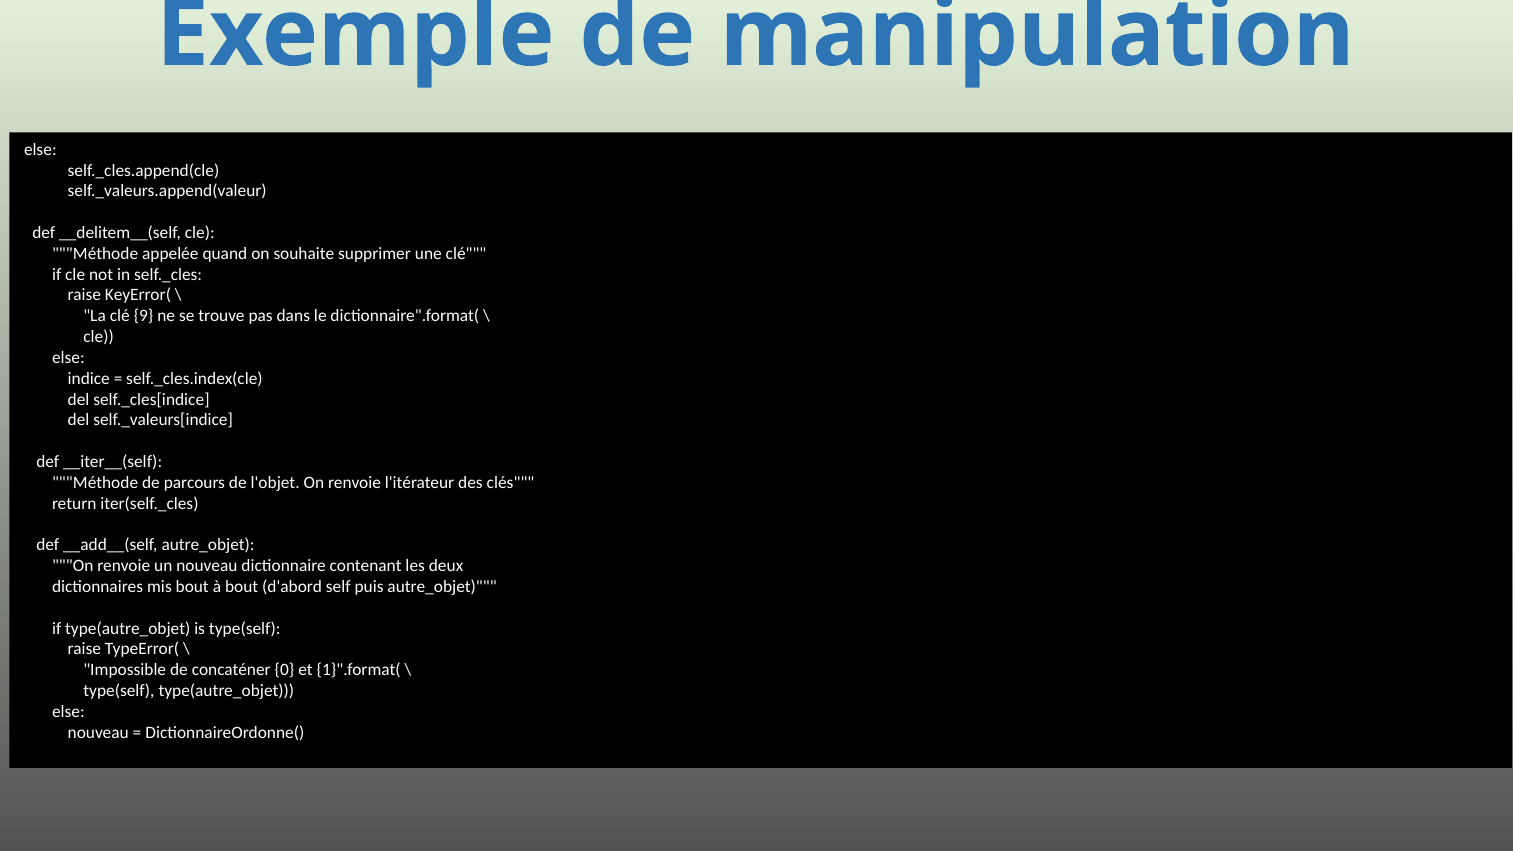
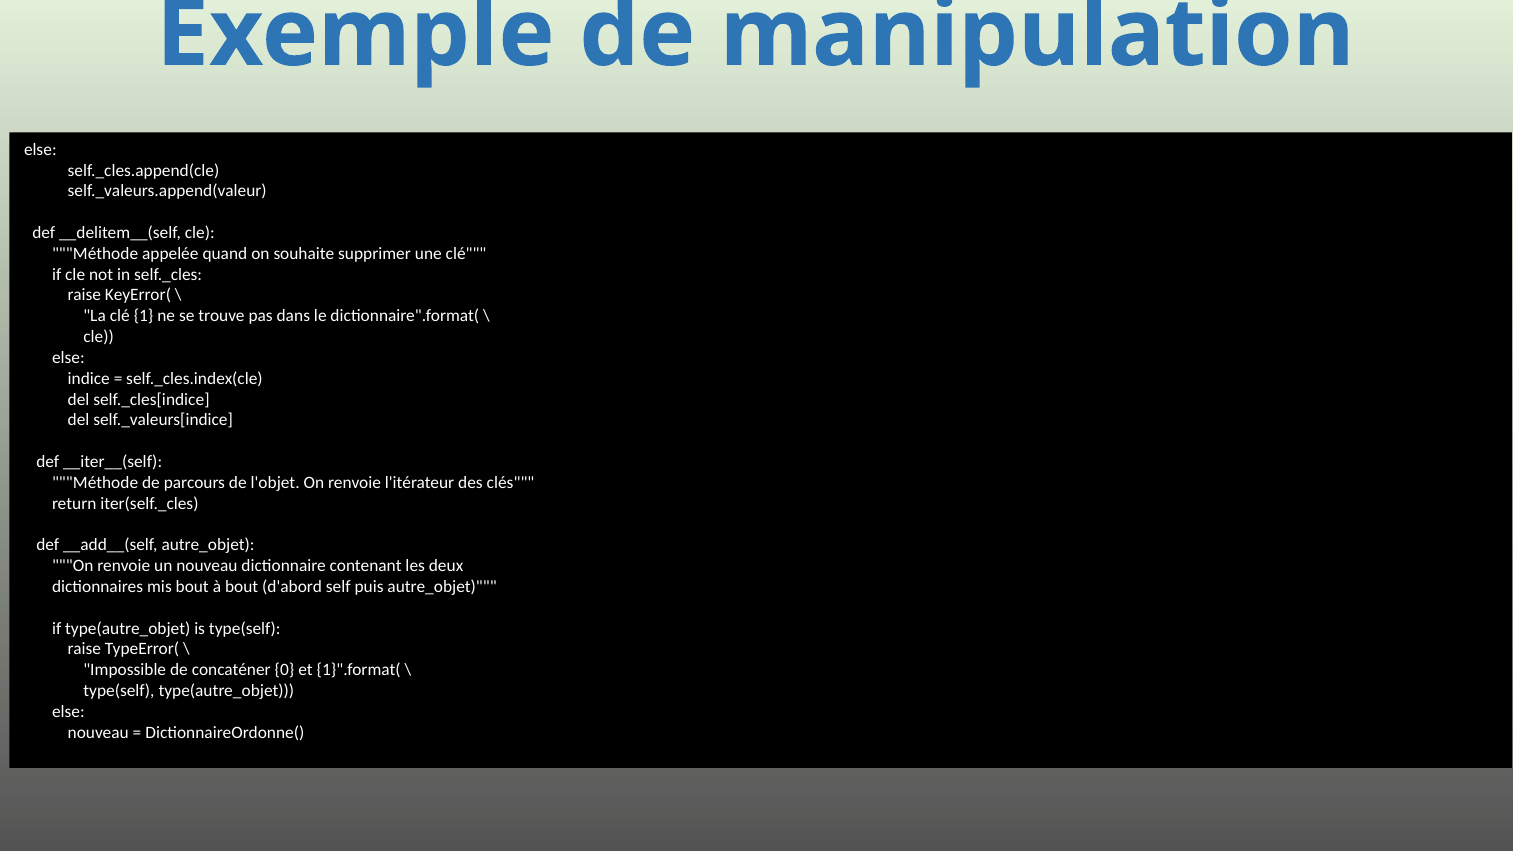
9: 9 -> 1 (144, 316)
